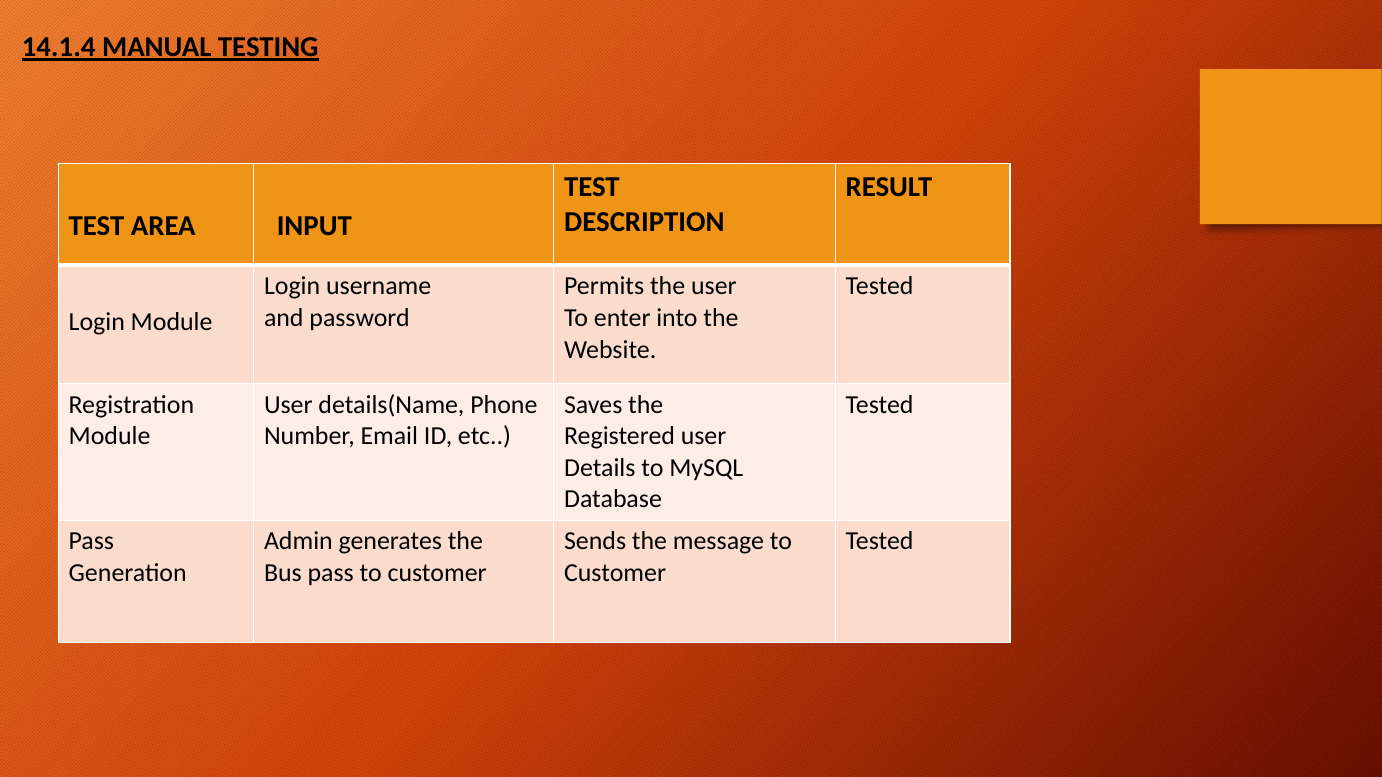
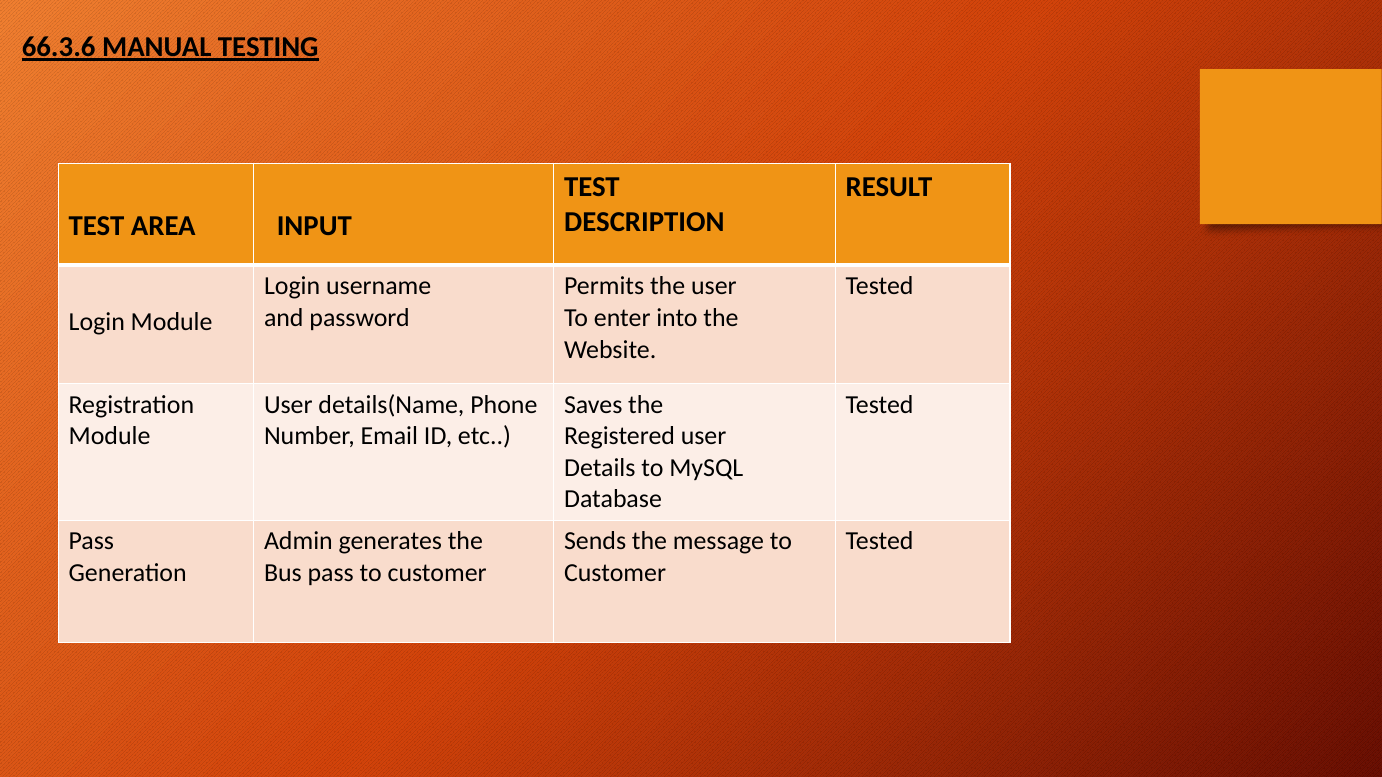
14.1.4: 14.1.4 -> 66.3.6 (59, 47)
